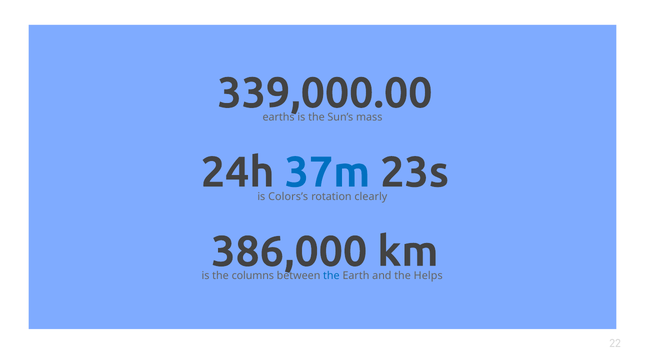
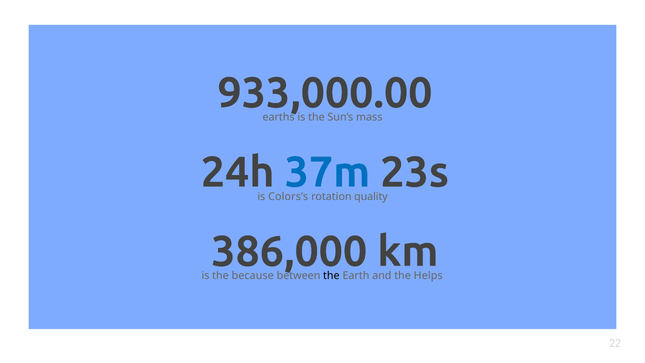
339,000.00: 339,000.00 -> 933,000.00 (325, 93)
clearly: clearly -> quality (371, 197)
columns: columns -> because (253, 276)
the colour: blue -> black (331, 276)
